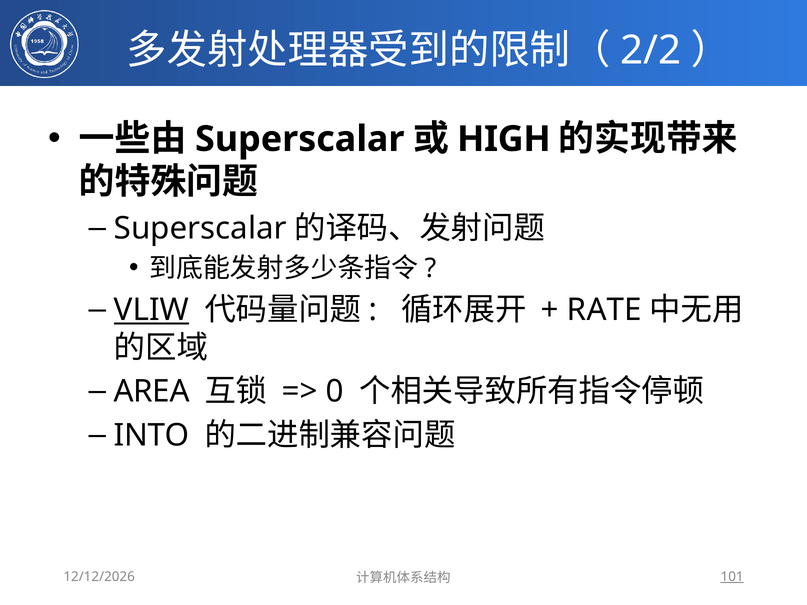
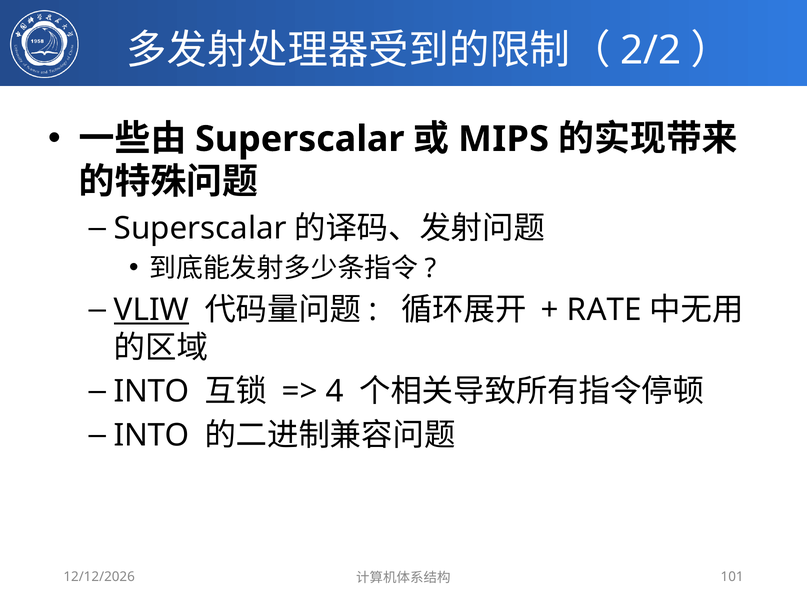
HIGH: HIGH -> MIPS (504, 139)
AREA: AREA -> INTO (152, 392)
0: 0 -> 4 (335, 392)
101 underline: present -> none (732, 577)
